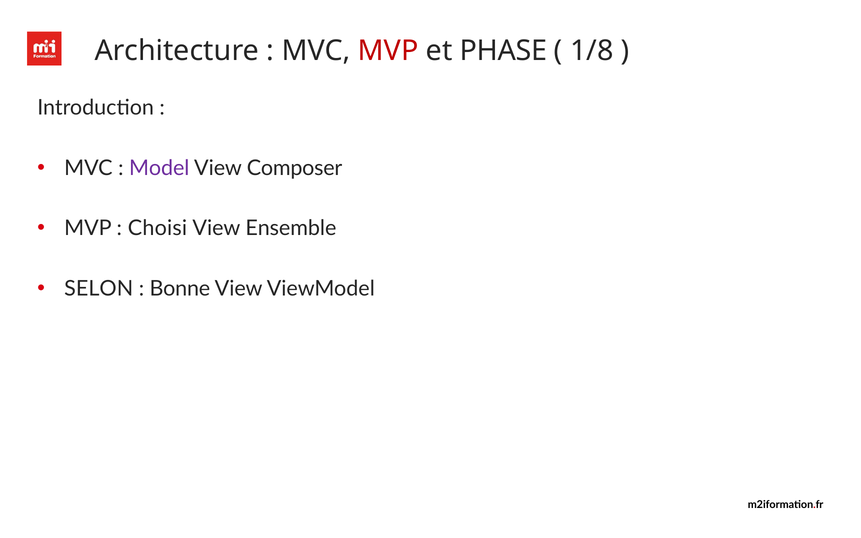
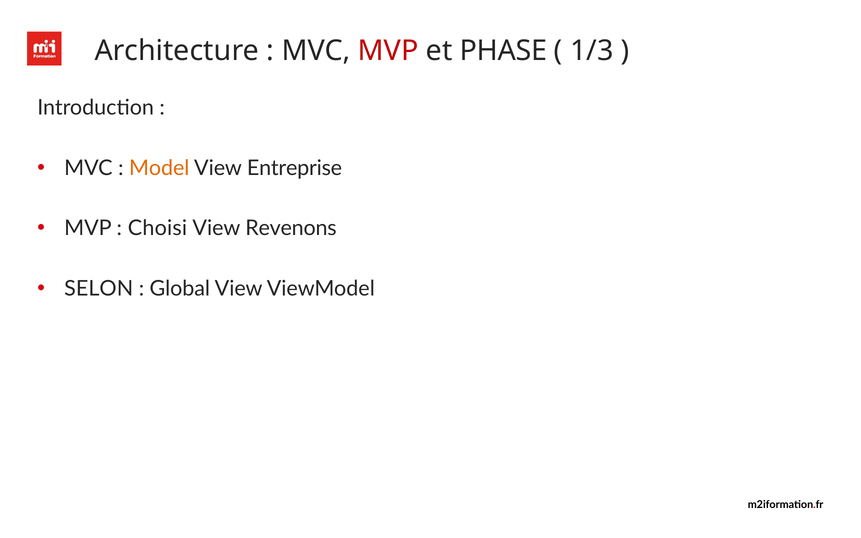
1/8: 1/8 -> 1/3 (592, 51)
Model colour: purple -> orange (159, 168)
Composer: Composer -> Entreprise (295, 168)
Ensemble: Ensemble -> Revenons (291, 228)
Bonne: Bonne -> Global (180, 289)
